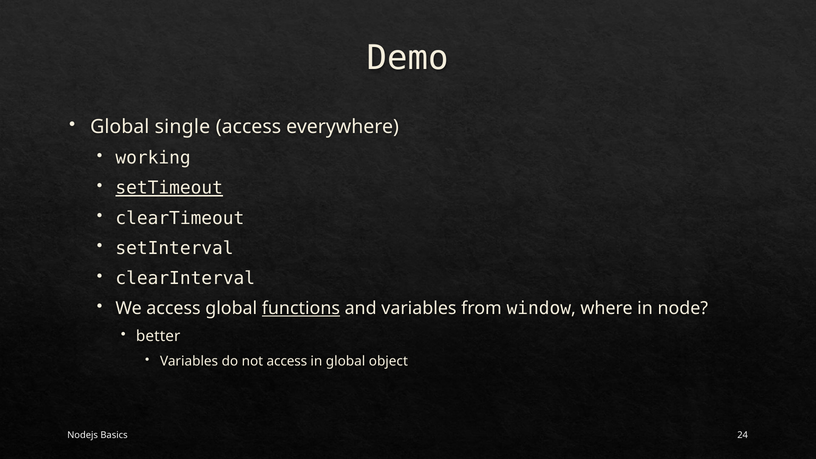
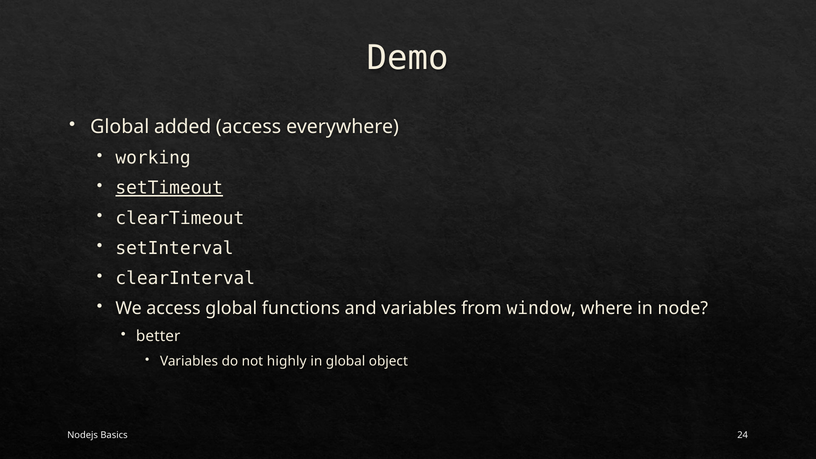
single: single -> added (183, 127)
functions underline: present -> none (301, 308)
not access: access -> highly (287, 361)
